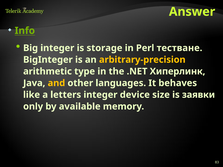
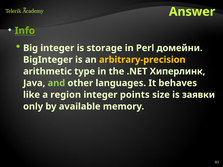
тестване: тестване -> домейни (180, 48)
and colour: yellow -> light green (56, 83)
letters: letters -> region (66, 95)
device: device -> points (135, 95)
